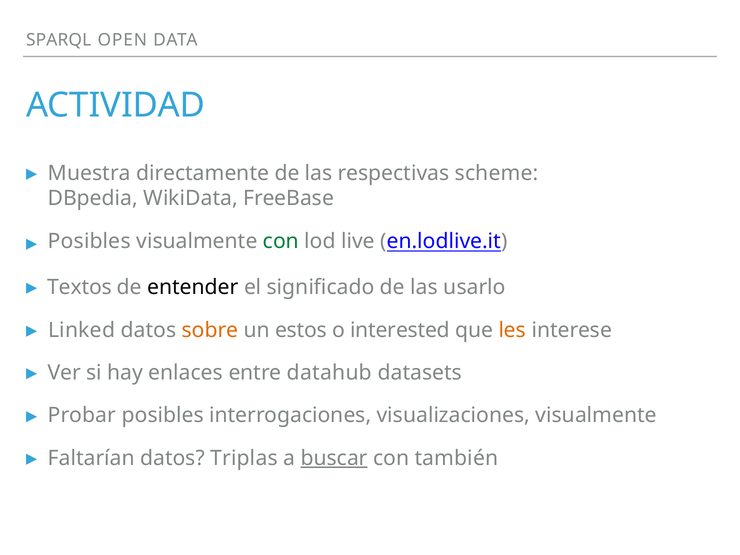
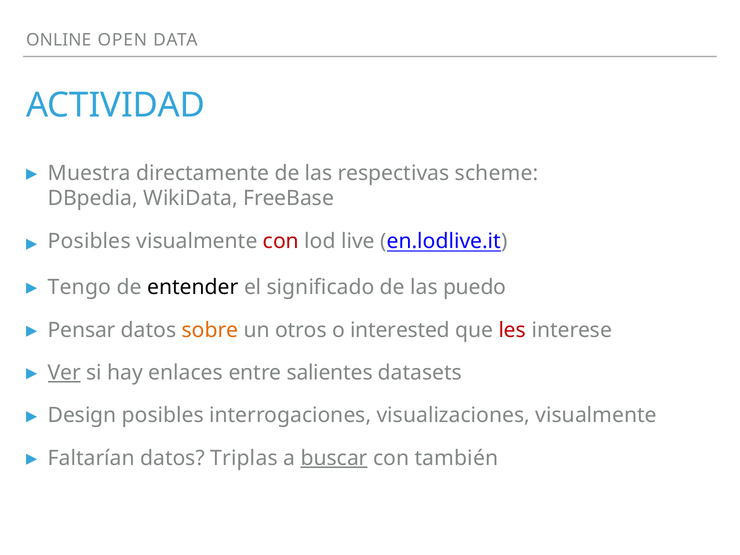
SPARQL: SPARQL -> ONLINE (59, 40)
con colour: green -> red (281, 241)
Textos: Textos -> Tengo (79, 287)
usarlo: usarlo -> puedo (475, 287)
Linked: Linked -> Pensar (82, 330)
estos: estos -> otros (301, 330)
les colour: orange -> red (512, 330)
Ver underline: none -> present (64, 373)
datahub: datahub -> salientes (330, 373)
Probar: Probar -> Design (82, 415)
